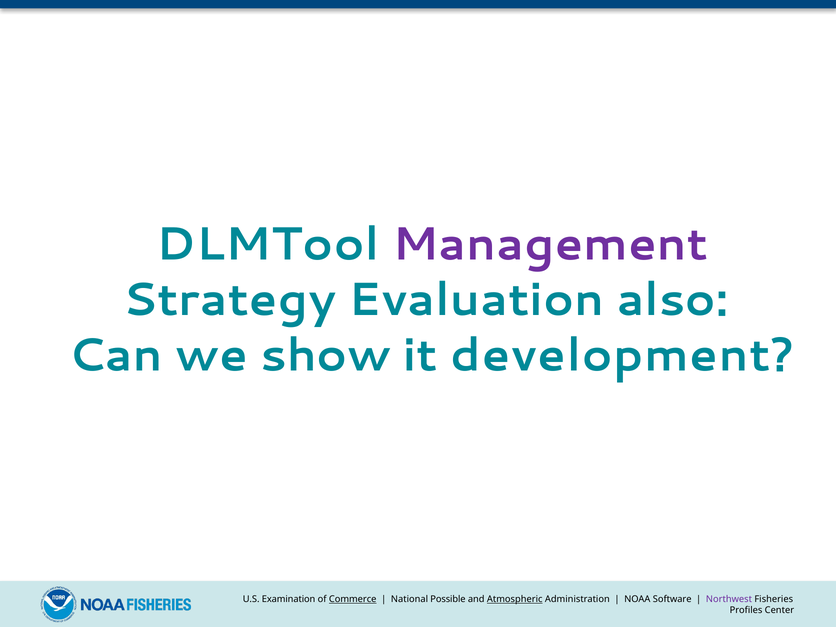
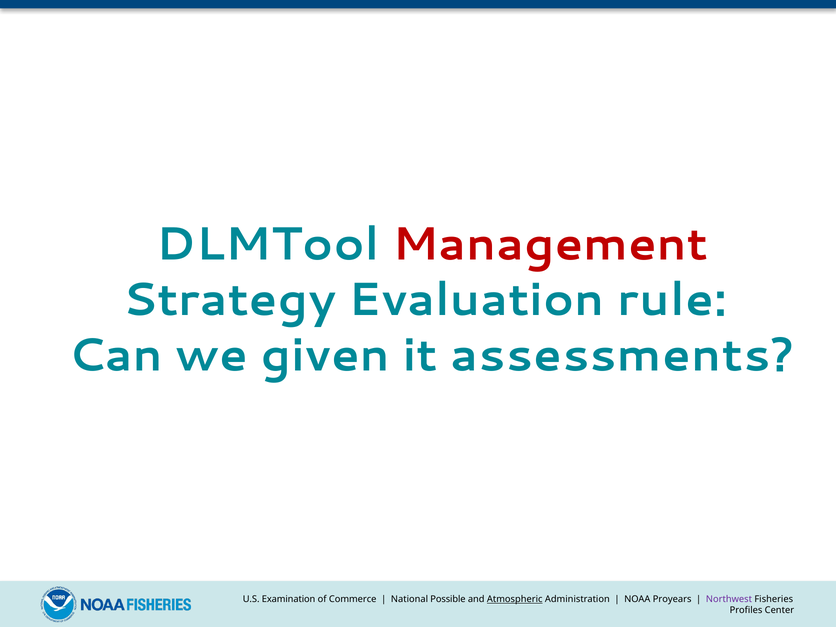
Management colour: purple -> red (550, 244)
also: also -> rule (672, 300)
show: show -> given (325, 356)
development: development -> assessments (623, 356)
Commerce underline: present -> none (353, 599)
Software: Software -> Proyears (672, 599)
